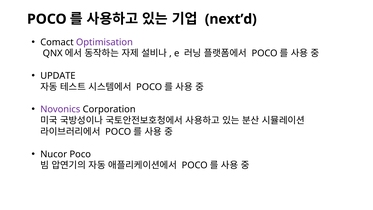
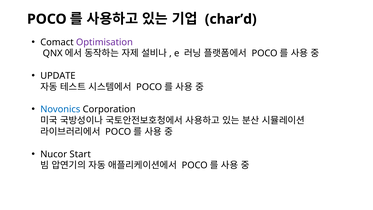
next’d: next’d -> char’d (231, 19)
Novonics colour: purple -> blue (60, 109)
Nucor Poco: Poco -> Start (80, 154)
